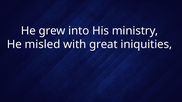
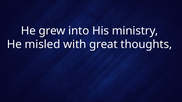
iniquities: iniquities -> thoughts (146, 45)
